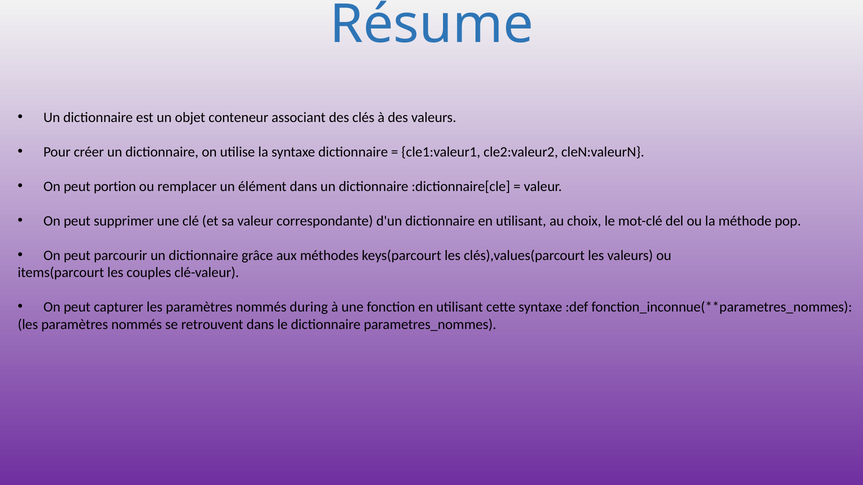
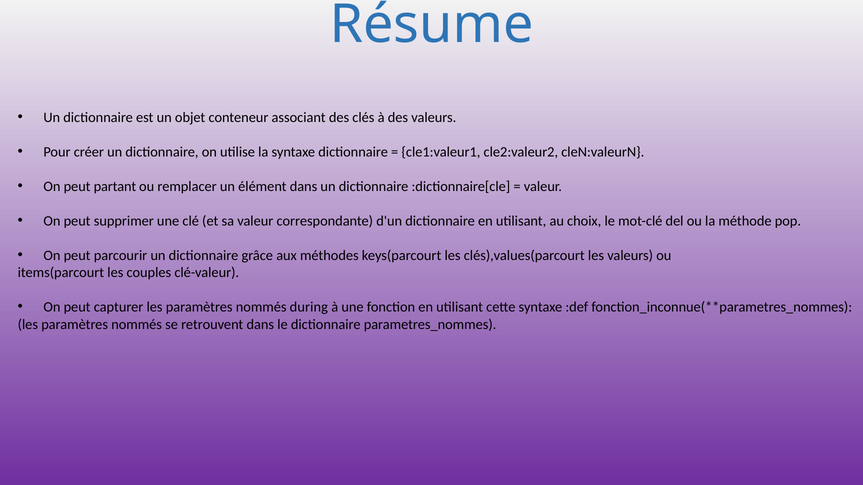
portion: portion -> partant (115, 187)
